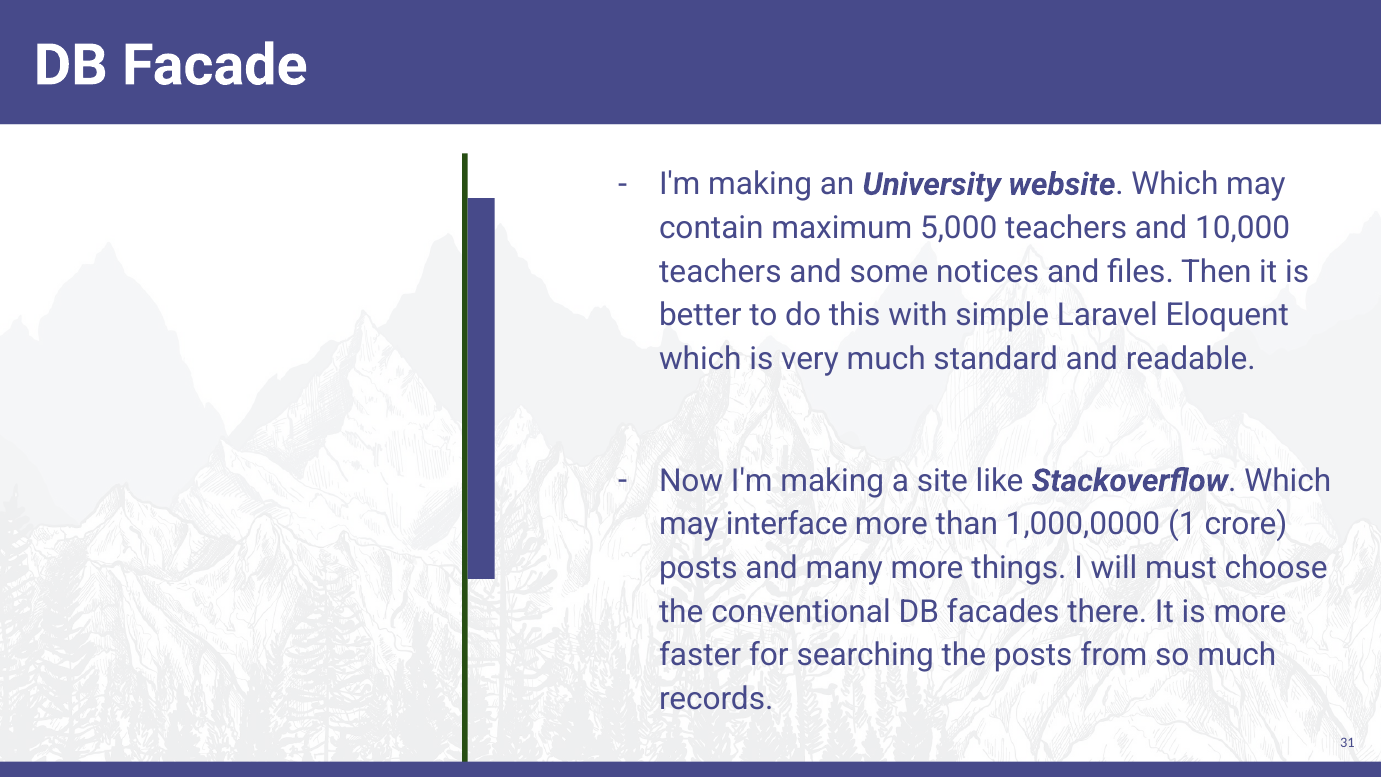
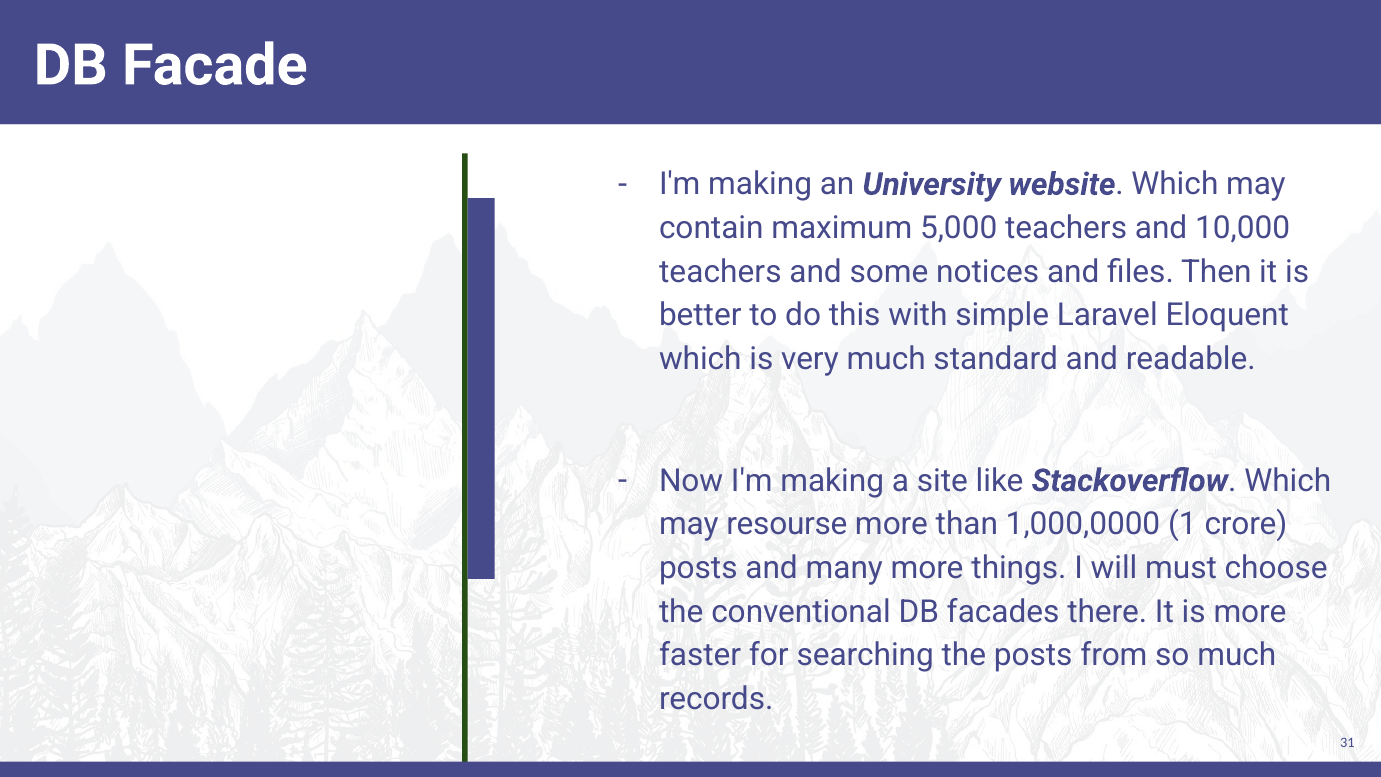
interface: interface -> resourse (787, 524)
